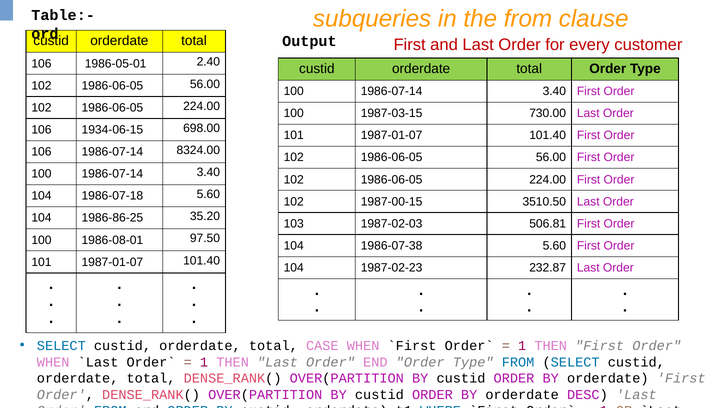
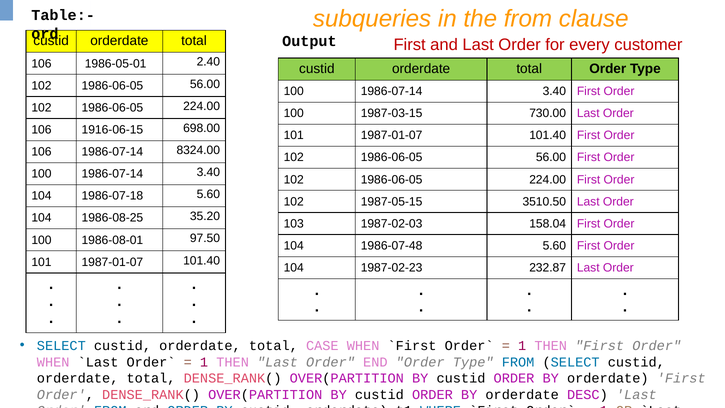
1934-06-15: 1934-06-15 -> 1916-06-15 (112, 130)
1987-00-15: 1987-00-15 -> 1987-05-15 (392, 202)
1986-86-25: 1986-86-25 -> 1986-08-25 (112, 218)
506.81: 506.81 -> 158.04 (548, 224)
1986-07-38: 1986-07-38 -> 1986-07-48 (392, 246)
